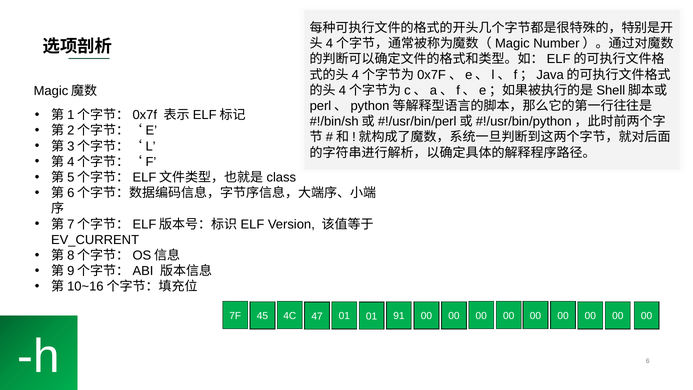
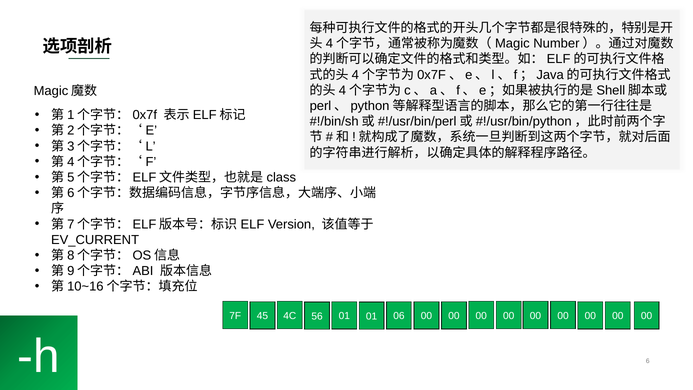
47: 47 -> 56 (317, 316)
91: 91 -> 06 (399, 316)
